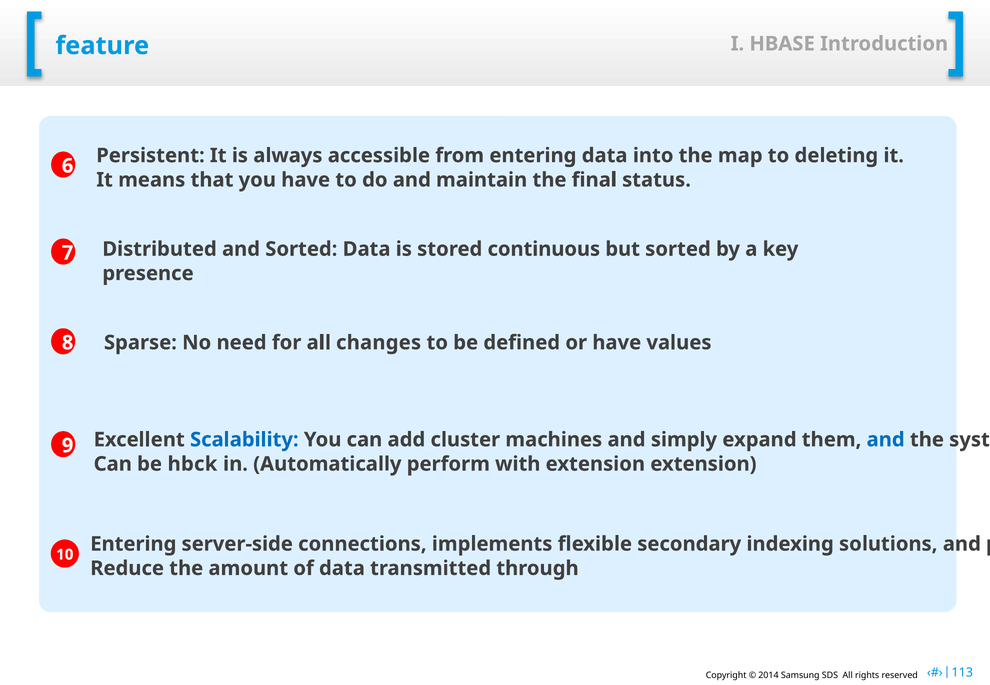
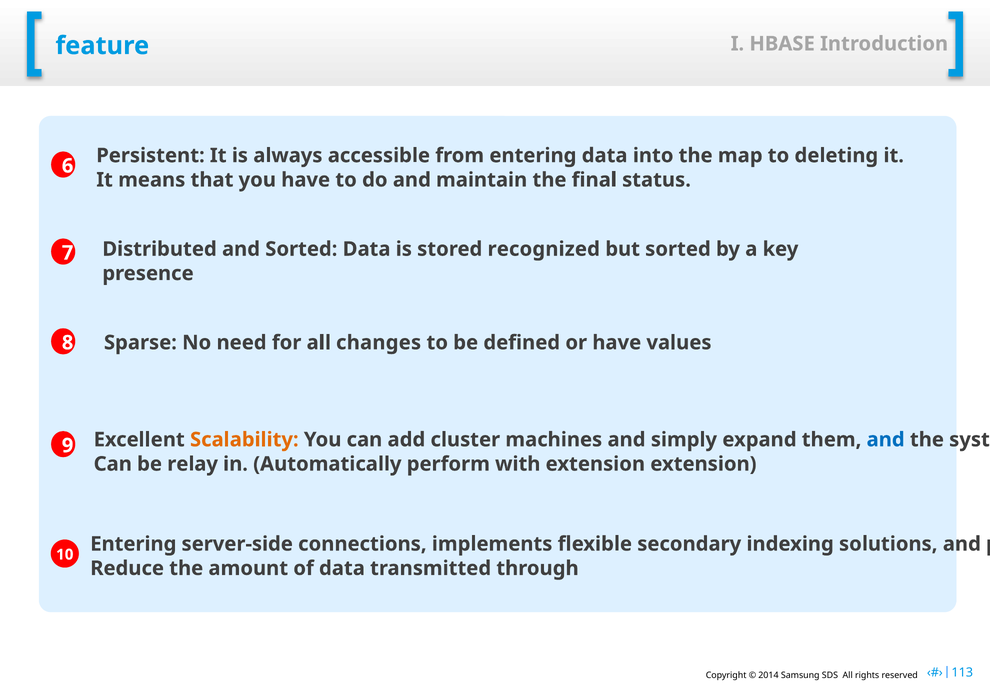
continuous: continuous -> recognized (544, 249)
Scalability colour: blue -> orange (244, 440)
hbck: hbck -> relay (193, 464)
